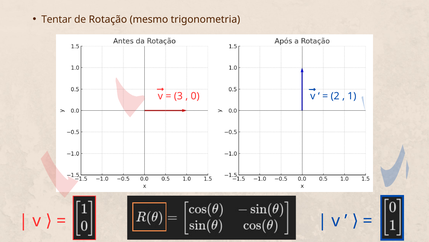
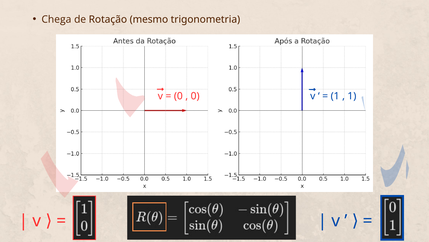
Tentar: Tentar -> Chega (56, 19)
3: 3 -> 0 (178, 96)
2: 2 -> 1 (335, 96)
